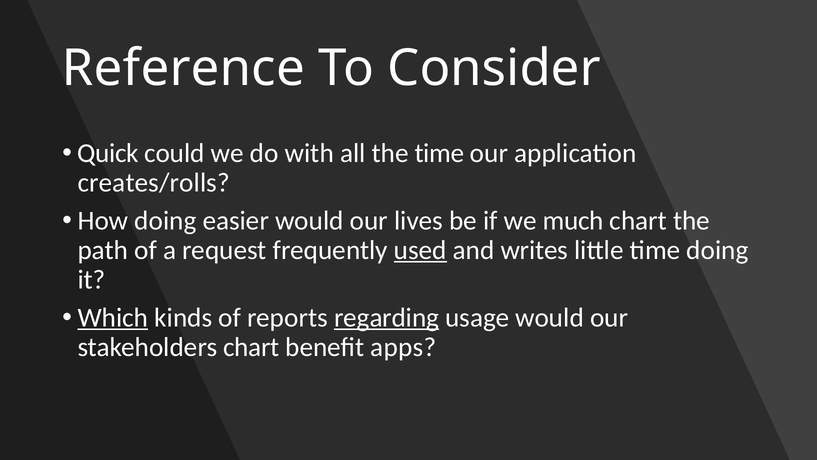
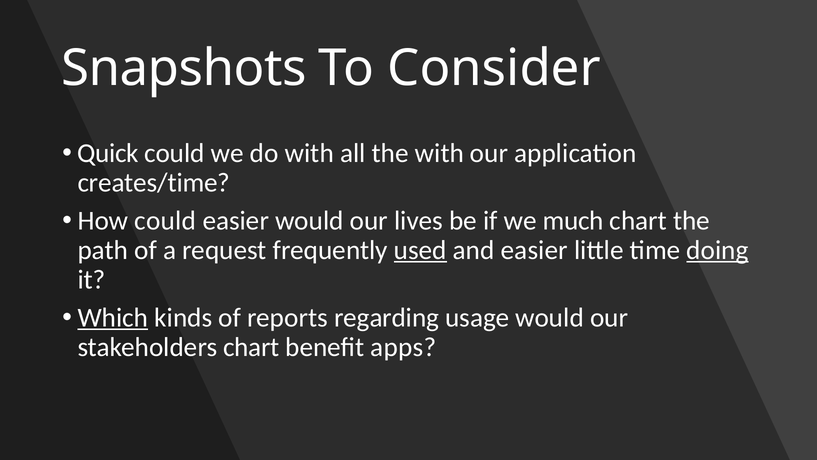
Reference: Reference -> Snapshots (184, 69)
the time: time -> with (439, 153)
creates/rolls: creates/rolls -> creates/time (154, 183)
How doing: doing -> could (165, 221)
and writes: writes -> easier (534, 250)
doing underline: none -> present (717, 250)
regarding underline: present -> none (387, 317)
